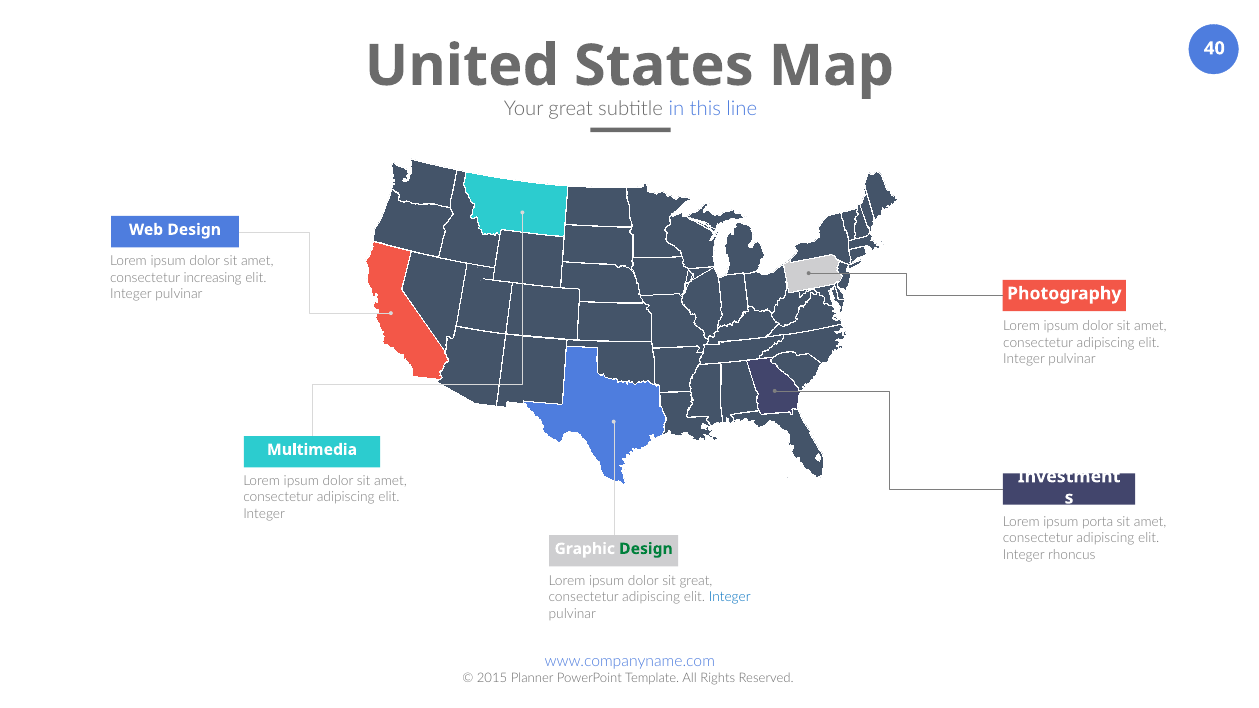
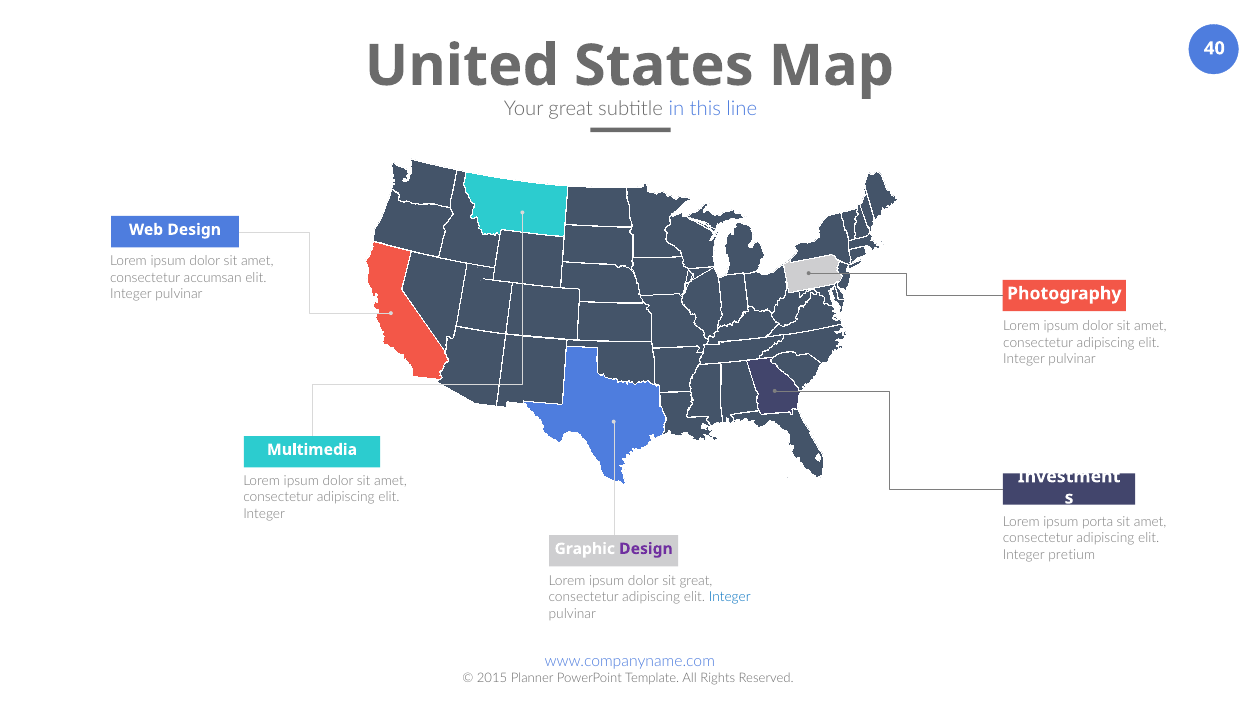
increasing: increasing -> accumsan (213, 278)
Design colour: green -> purple (646, 549)
rhoncus: rhoncus -> pretium (1072, 555)
